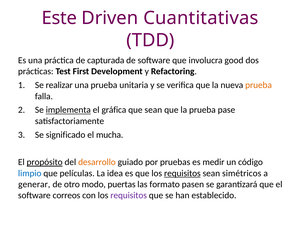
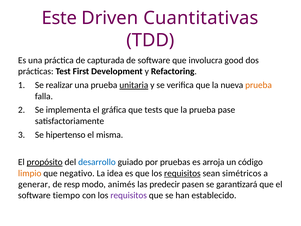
unitaria underline: none -> present (134, 85)
implementa underline: present -> none (68, 110)
que sean: sean -> tests (153, 110)
significado: significado -> hipertenso (66, 135)
mucha: mucha -> misma (110, 135)
desarrollo colour: orange -> blue (97, 162)
medir: medir -> arroja (213, 162)
limpio colour: blue -> orange (30, 173)
películas: películas -> negativo (77, 173)
otro: otro -> resp (72, 184)
puertas: puertas -> animés (121, 184)
formato: formato -> predecir (165, 184)
correos: correos -> tiempo (66, 195)
